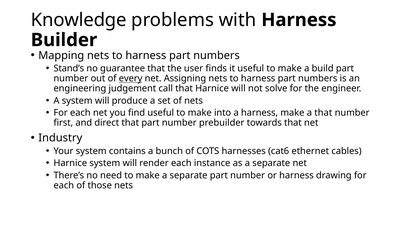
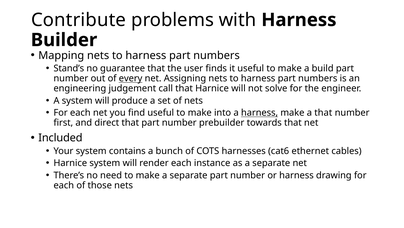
Knowledge: Knowledge -> Contribute (79, 20)
harness underline: none -> present (260, 112)
Industry: Industry -> Included (60, 138)
